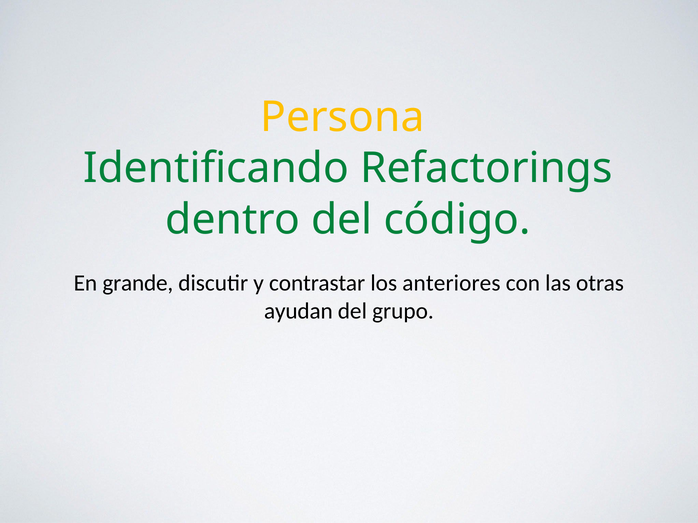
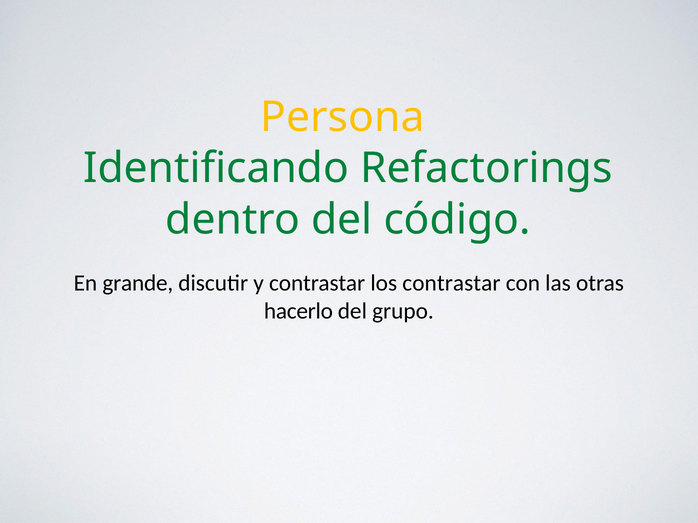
los anteriores: anteriores -> contrastar (451, 283)
ayudan: ayudan -> hacerlo (298, 311)
